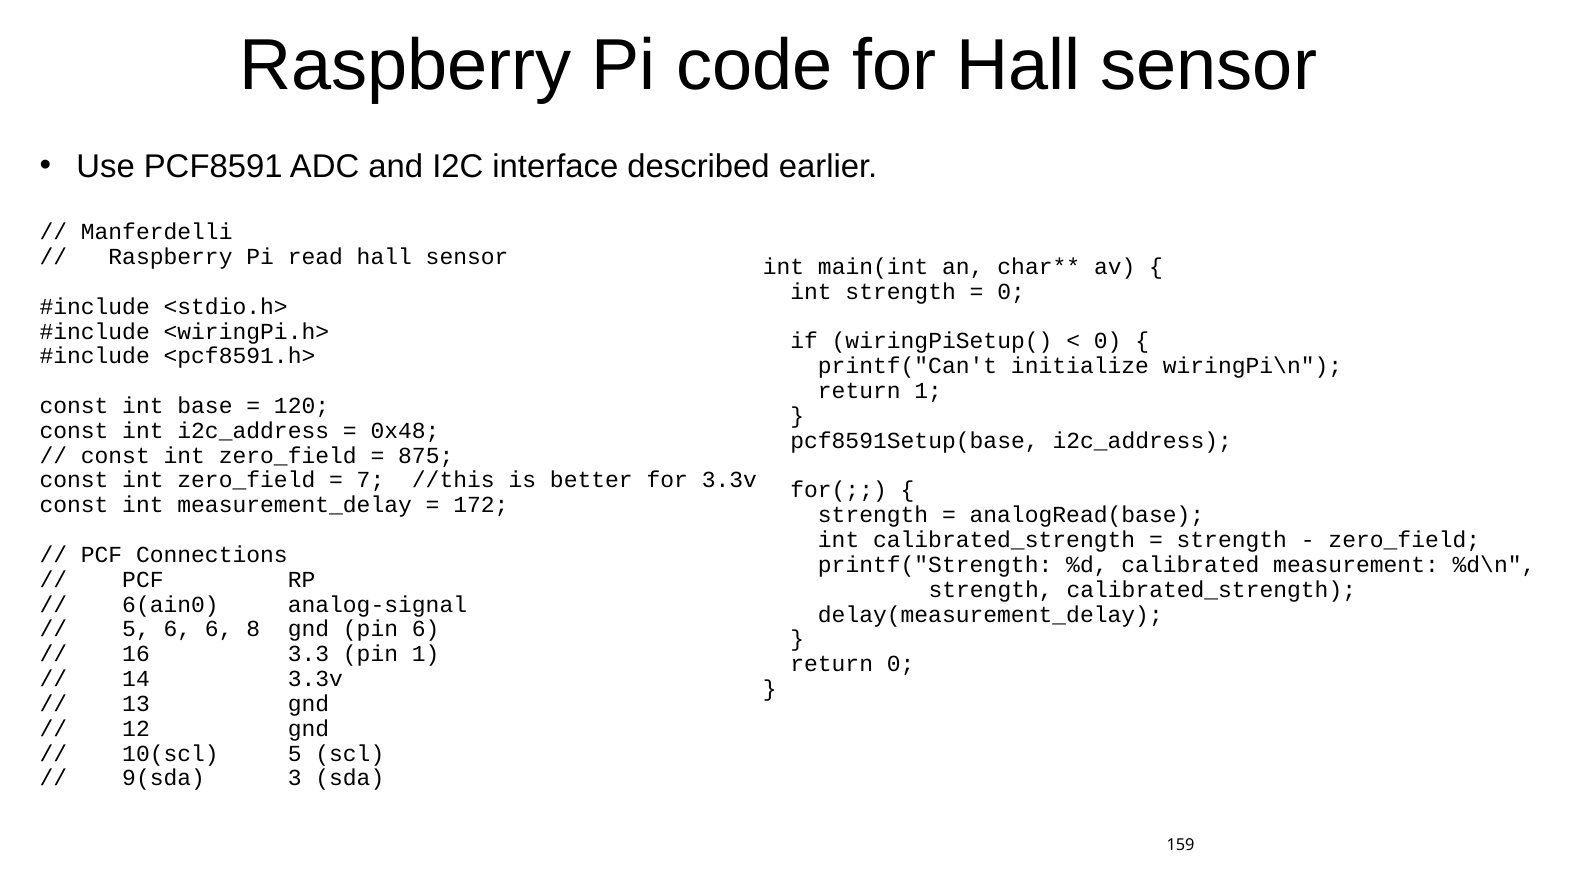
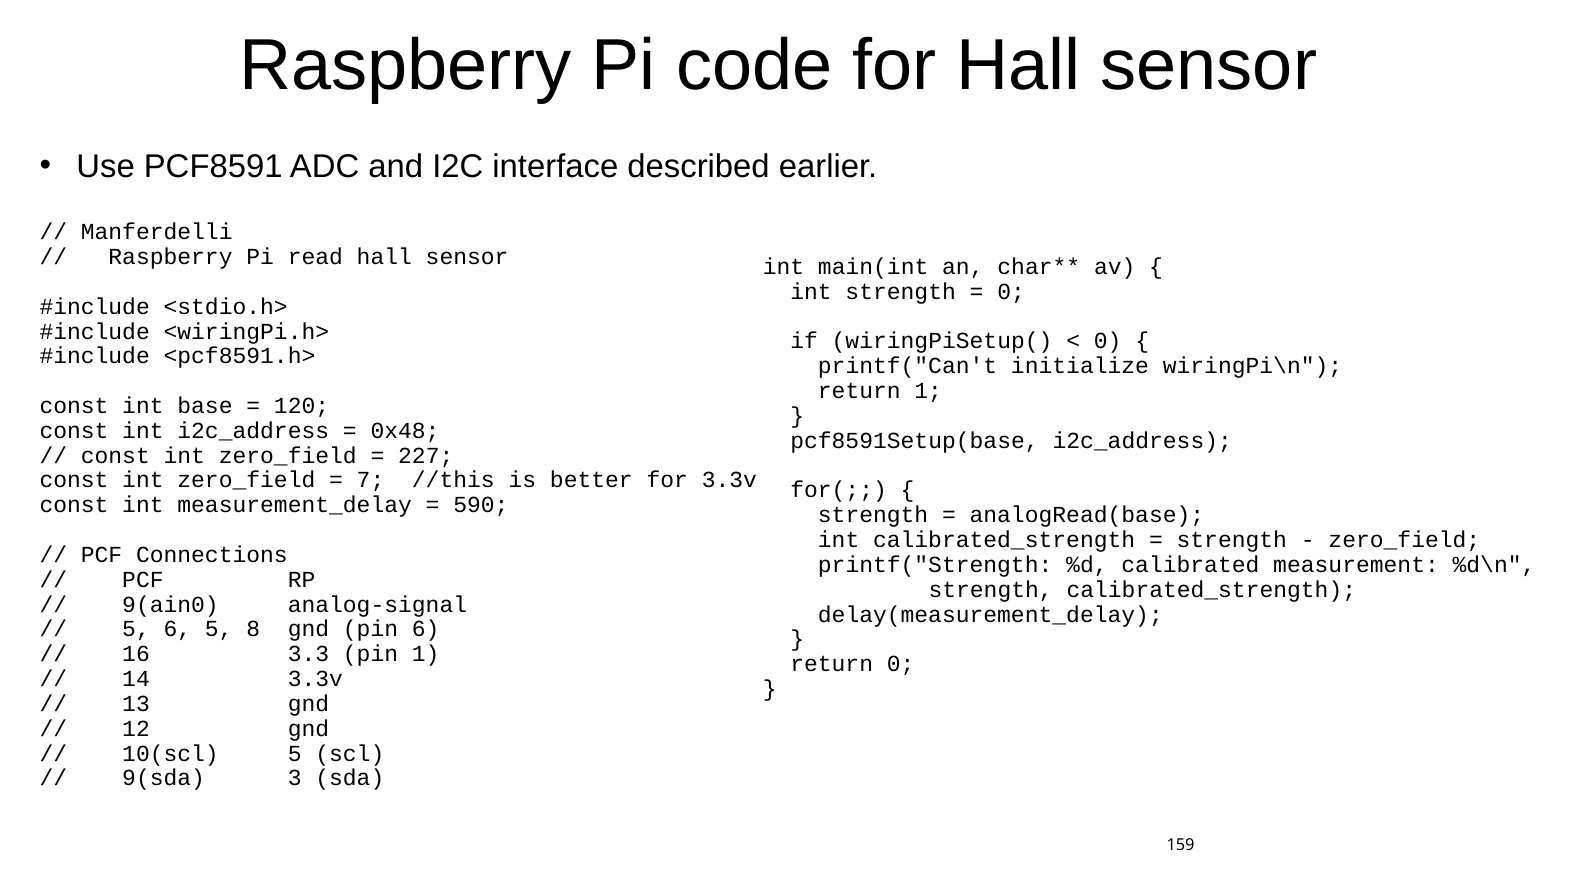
875: 875 -> 227 (426, 455)
172: 172 -> 590 (481, 505)
6(ain0: 6(ain0 -> 9(ain0 (171, 604)
6 6: 6 -> 5 (219, 629)
